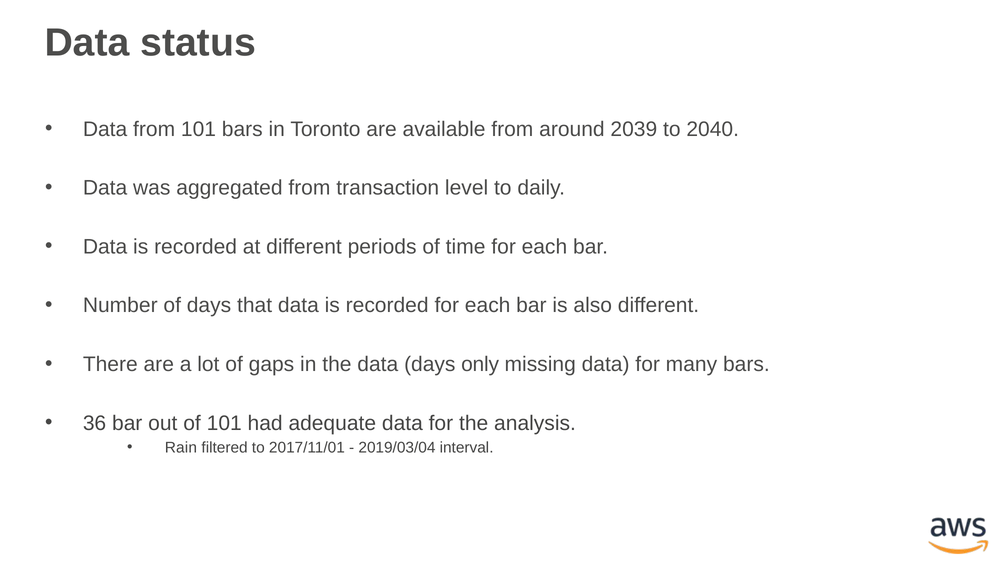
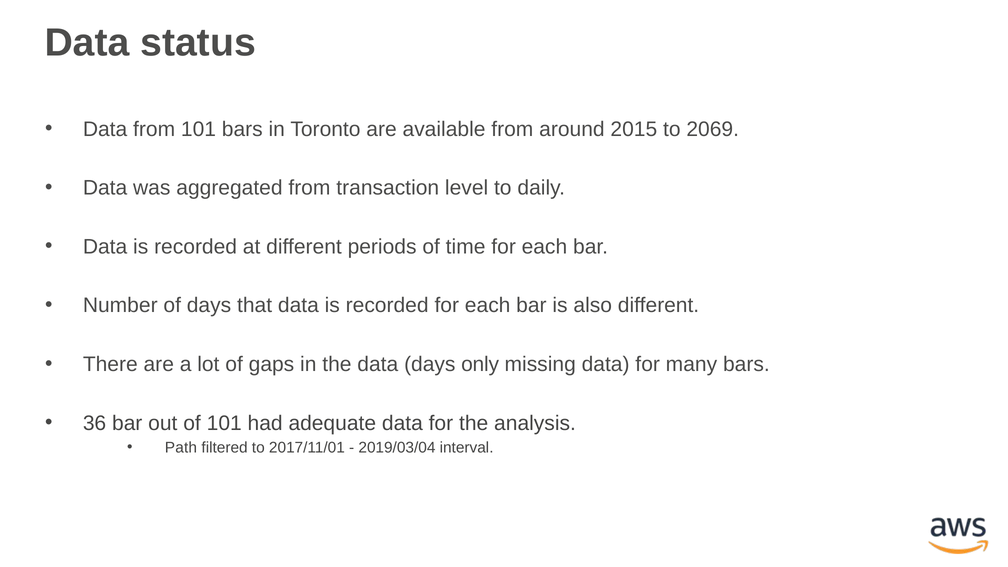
2039: 2039 -> 2015 (634, 129)
2040: 2040 -> 2069 (713, 129)
Rain: Rain -> Path (181, 448)
